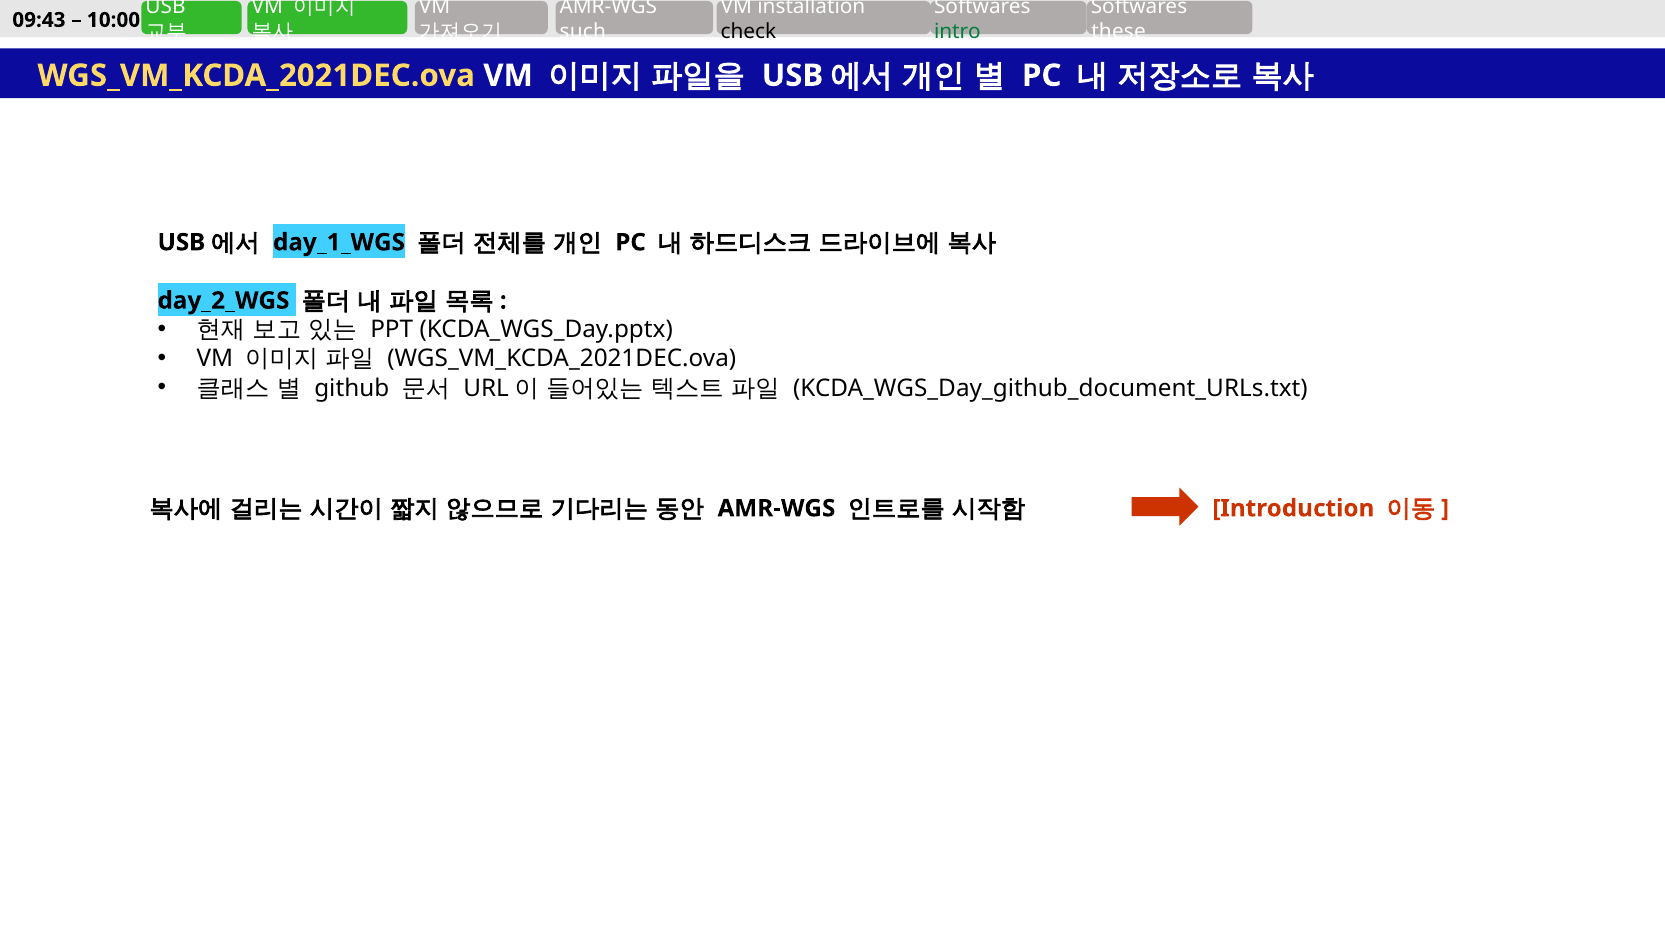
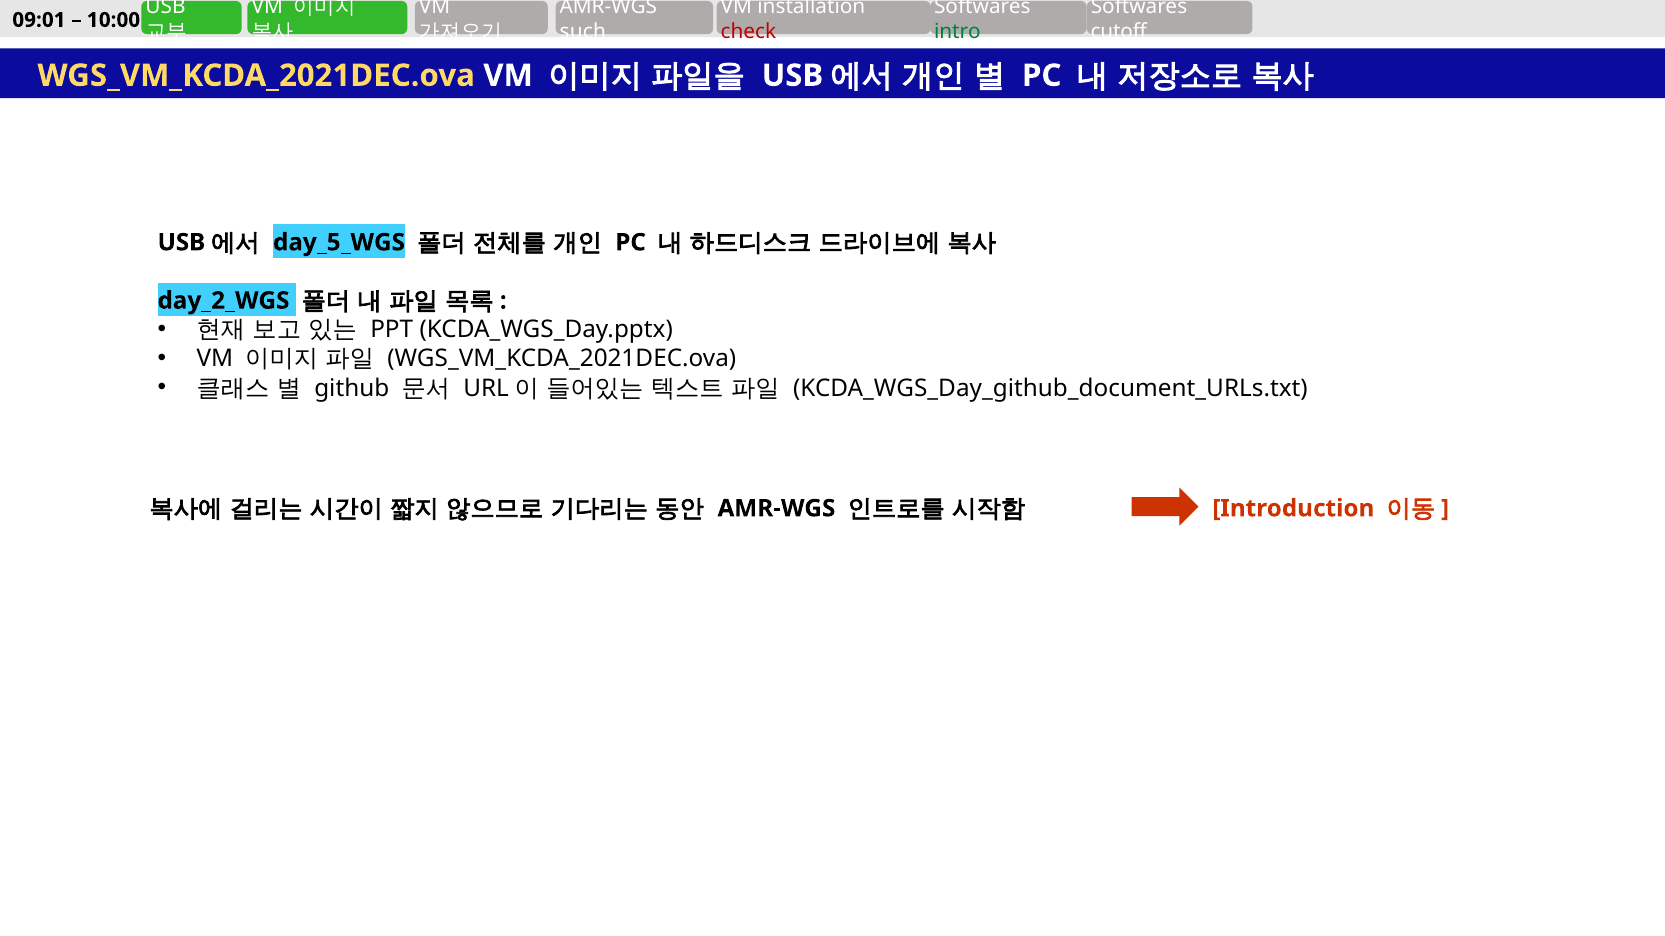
09:43: 09:43 -> 09:01 (39, 20)
check colour: black -> red (748, 31)
these: these -> cutoff (1119, 31)
day_1_WGS: day_1_WGS -> day_5_WGS (339, 243)
